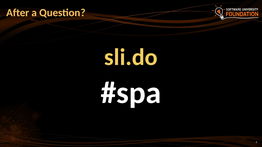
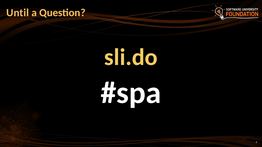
After: After -> Until (18, 13)
